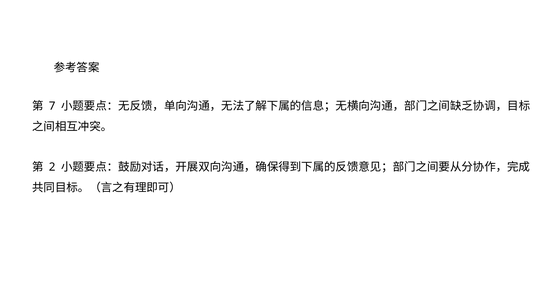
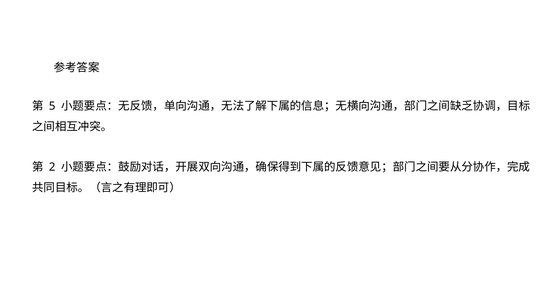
7: 7 -> 5 (52, 106)
